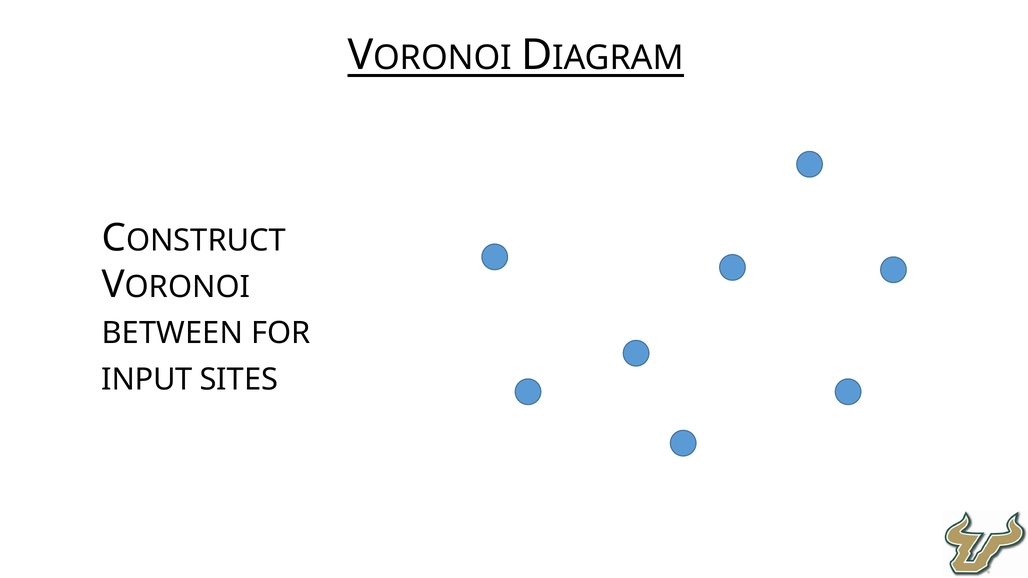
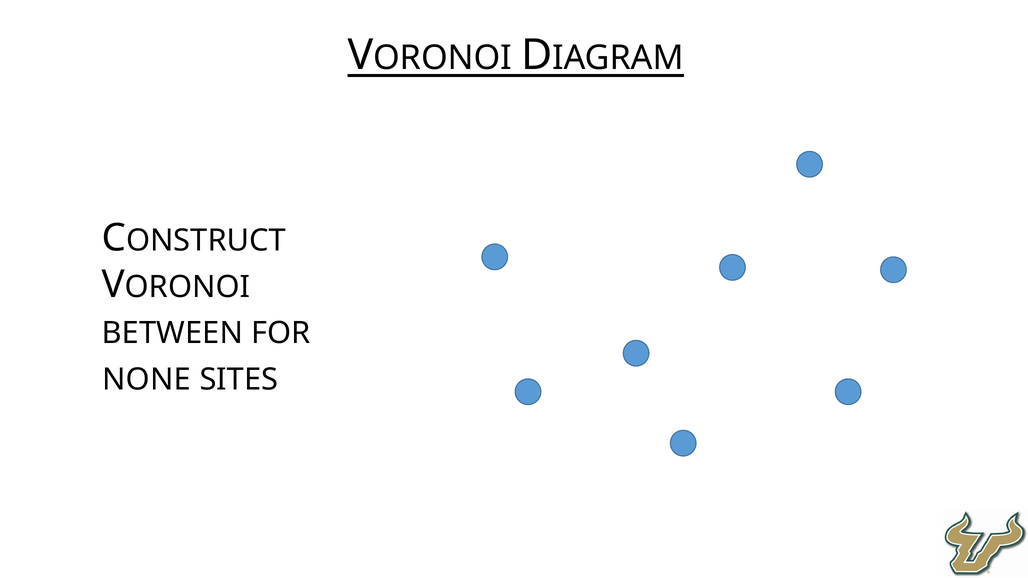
INPUT: INPUT -> NONE (147, 380)
